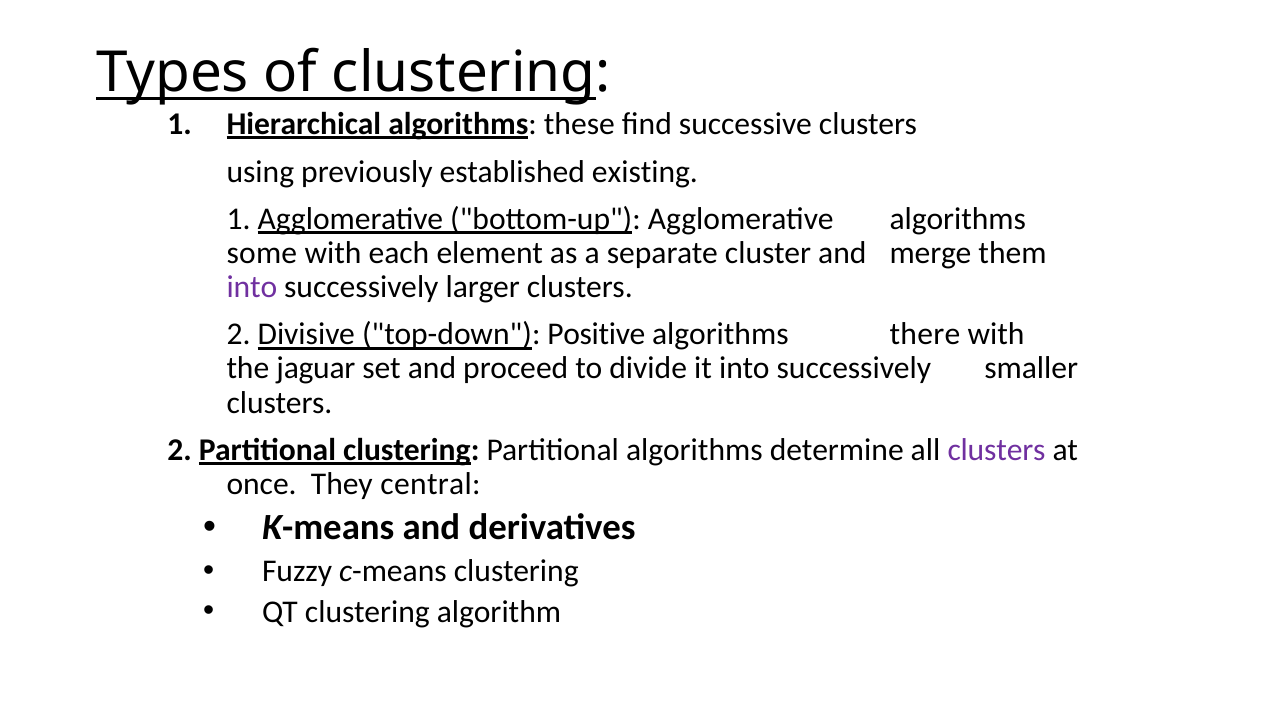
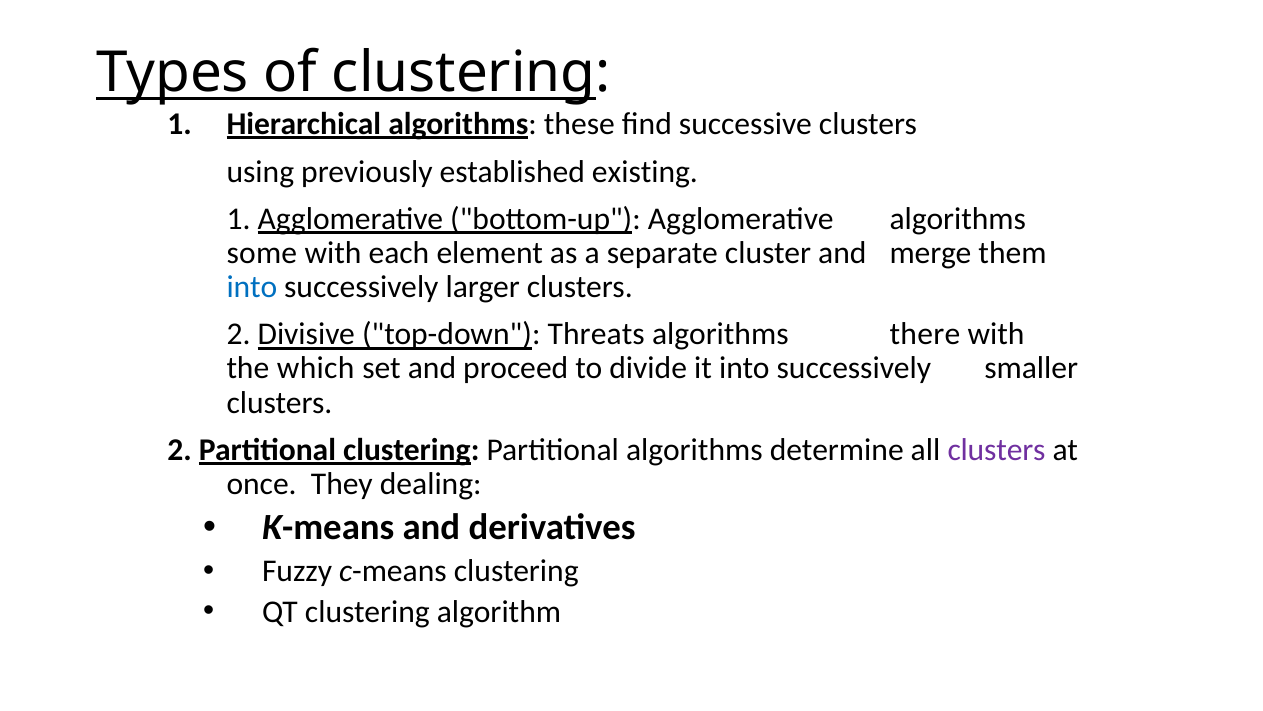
into colour: purple -> blue (252, 287)
Positive: Positive -> Threats (596, 334)
jaguar: jaguar -> which (316, 368)
central: central -> dealing (431, 484)
